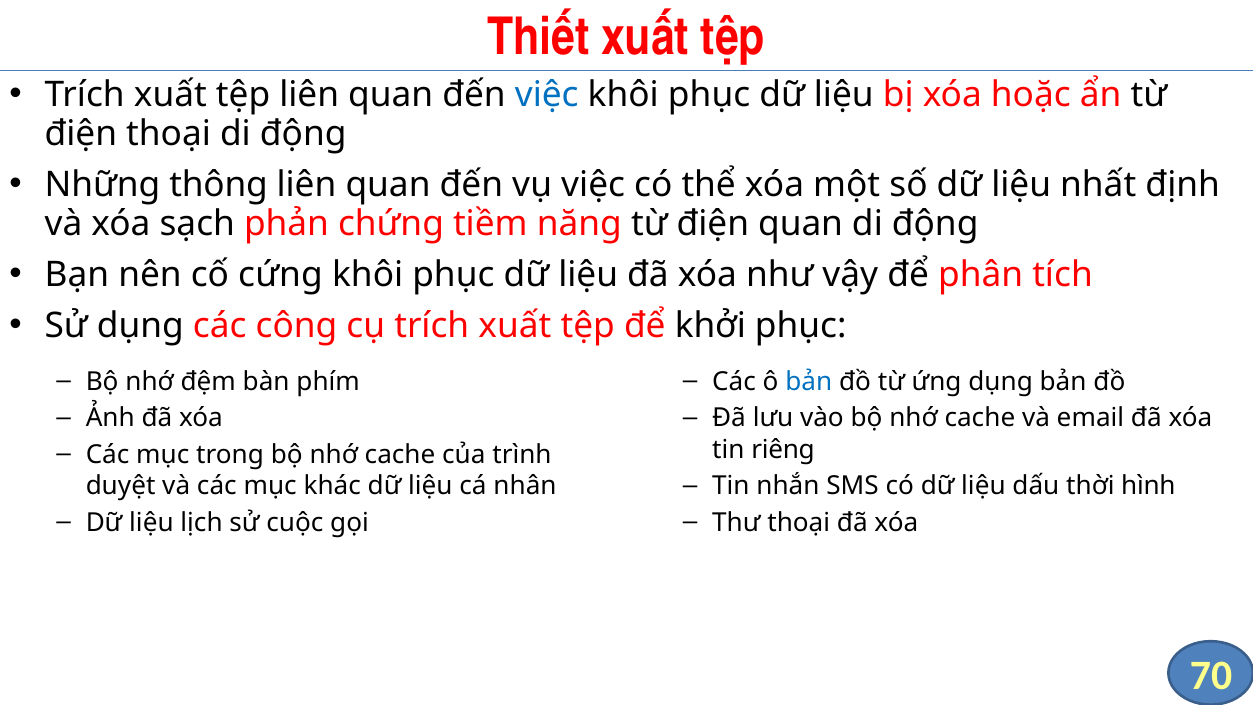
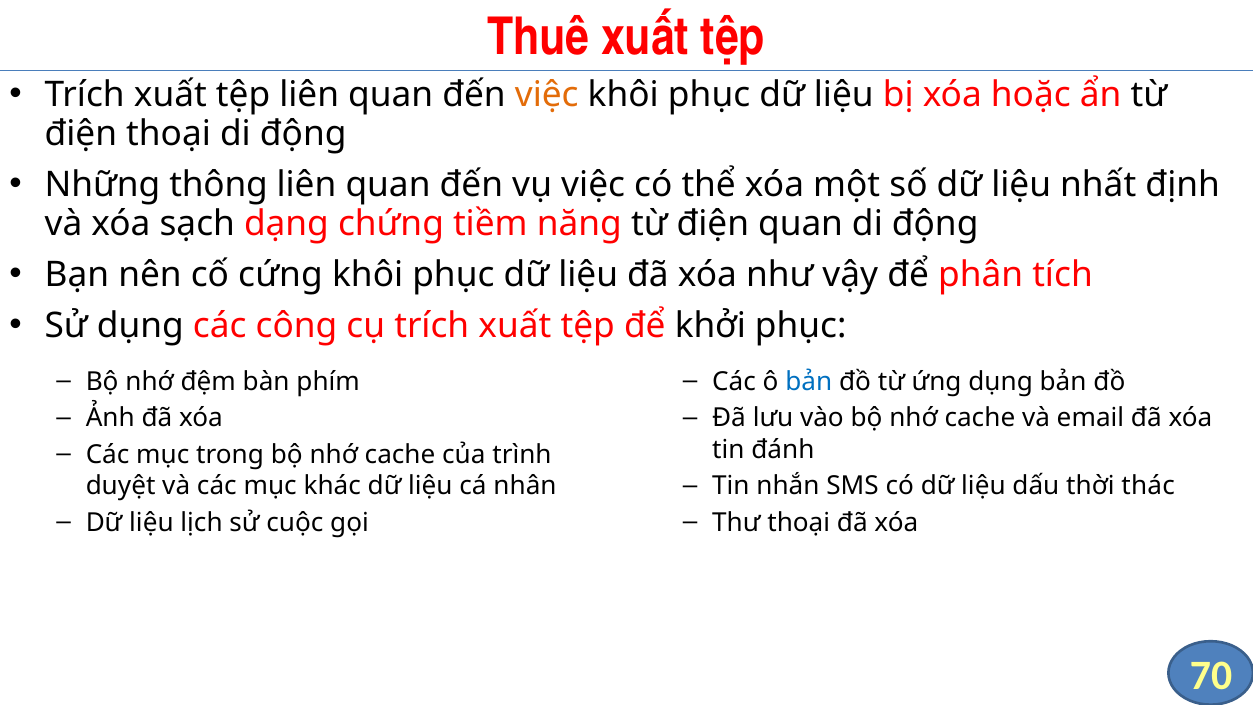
Thiết: Thiết -> Thuê (539, 37)
việc colour: blue -> orange (547, 95)
phản: phản -> dạng (286, 223)
riêng: riêng -> đánh (783, 449)
hình: hình -> thác (1148, 486)
